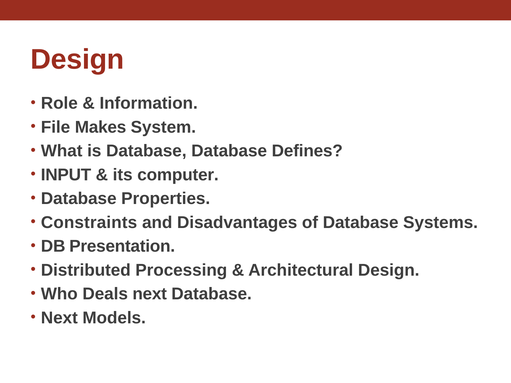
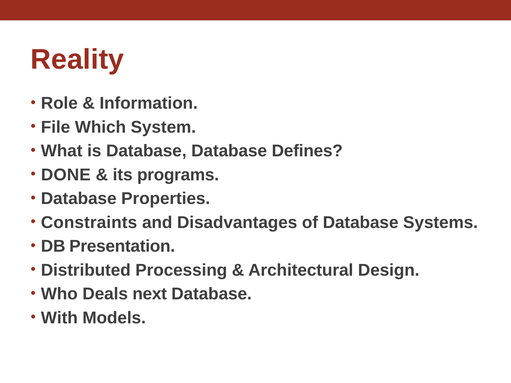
Design: Design -> Reality (77, 59)
Makes: Makes -> Which (100, 127)
INPUT: INPUT -> DONE (66, 175)
computer: computer -> programs (178, 175)
Next: Next -> With (59, 318)
